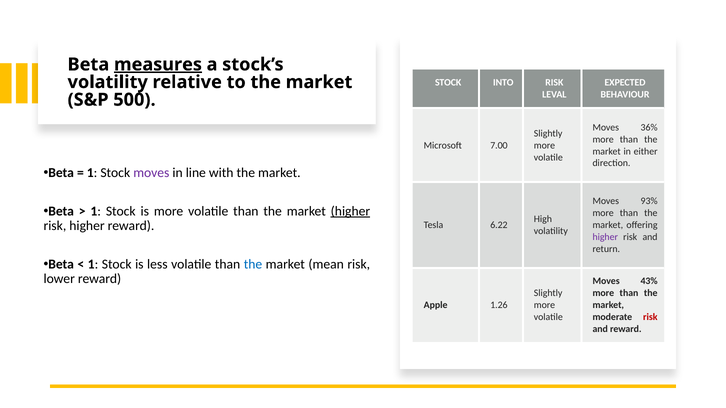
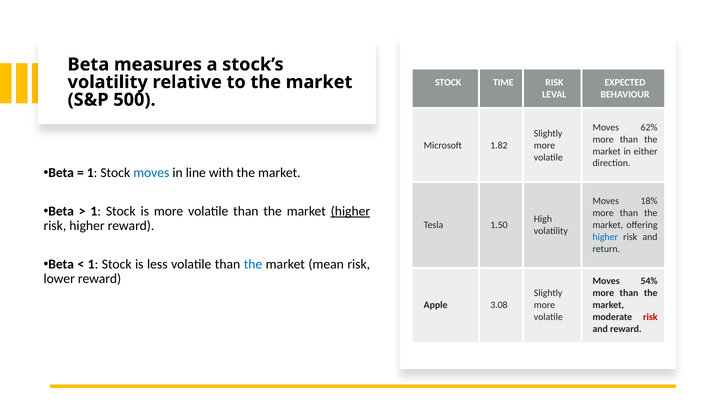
measures underline: present -> none (158, 65)
INTO: INTO -> TIME (503, 82)
36%: 36% -> 62% (649, 127)
7.00: 7.00 -> 1.82 (499, 145)
moves colour: purple -> blue (151, 173)
93%: 93% -> 18% (649, 201)
6.22: 6.22 -> 1.50 (499, 225)
higher colour: purple -> blue (605, 237)
43%: 43% -> 54% (649, 281)
1.26: 1.26 -> 3.08 (499, 305)
